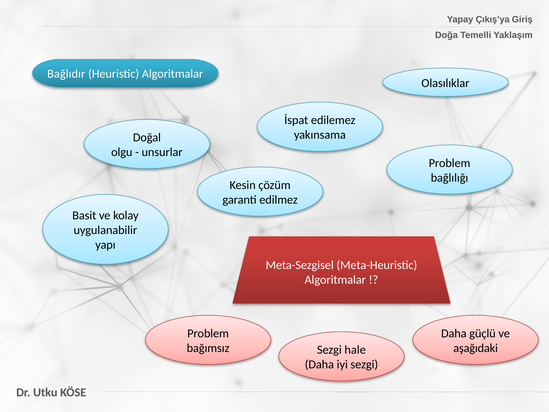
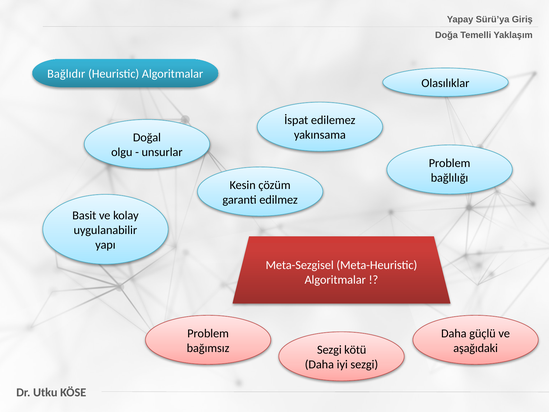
Çıkış’ya: Çıkış’ya -> Sürü’ya (493, 19)
hale: hale -> kötü (355, 350)
